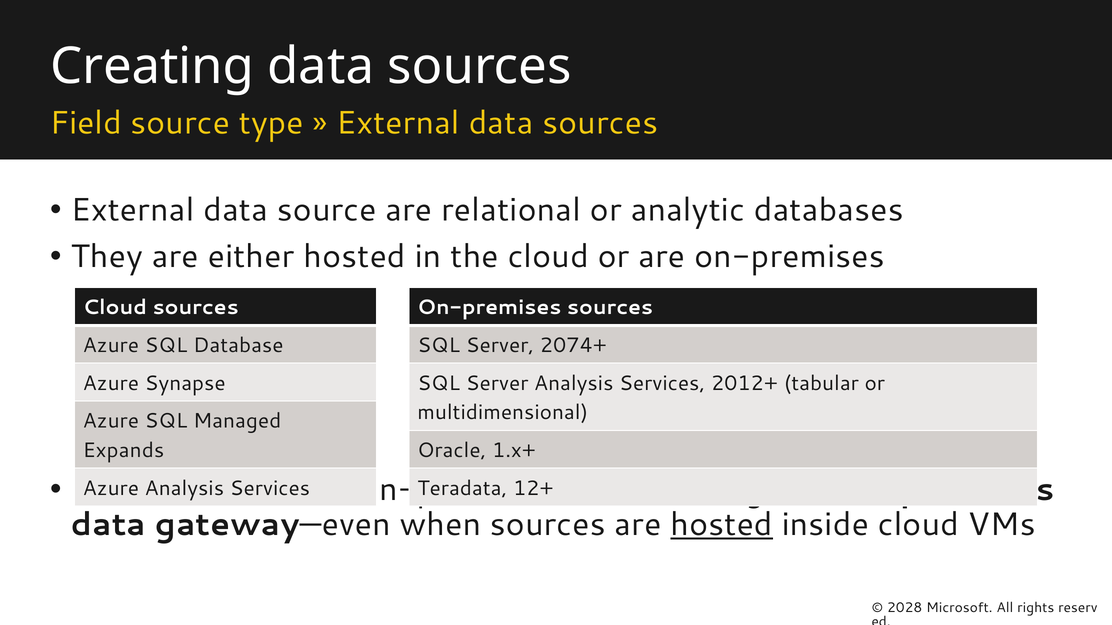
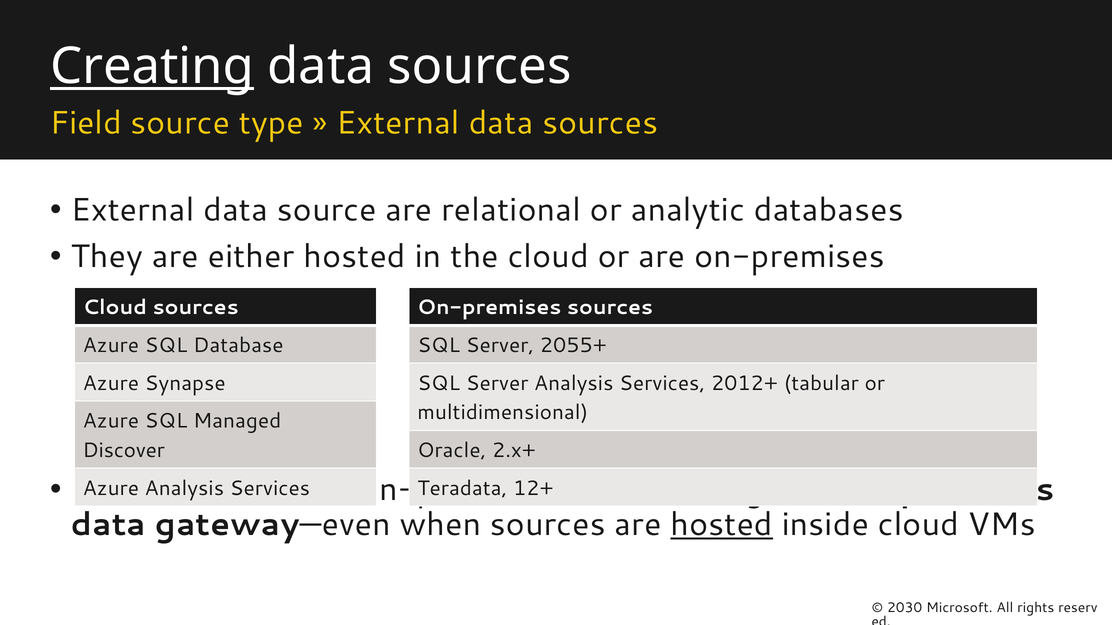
Creating underline: none -> present (152, 67)
2074+: 2074+ -> 2055+ (573, 346)
Expands: Expands -> Discover (124, 451)
1.x+: 1.x+ -> 2.x+ (514, 451)
2028: 2028 -> 2030 (905, 608)
